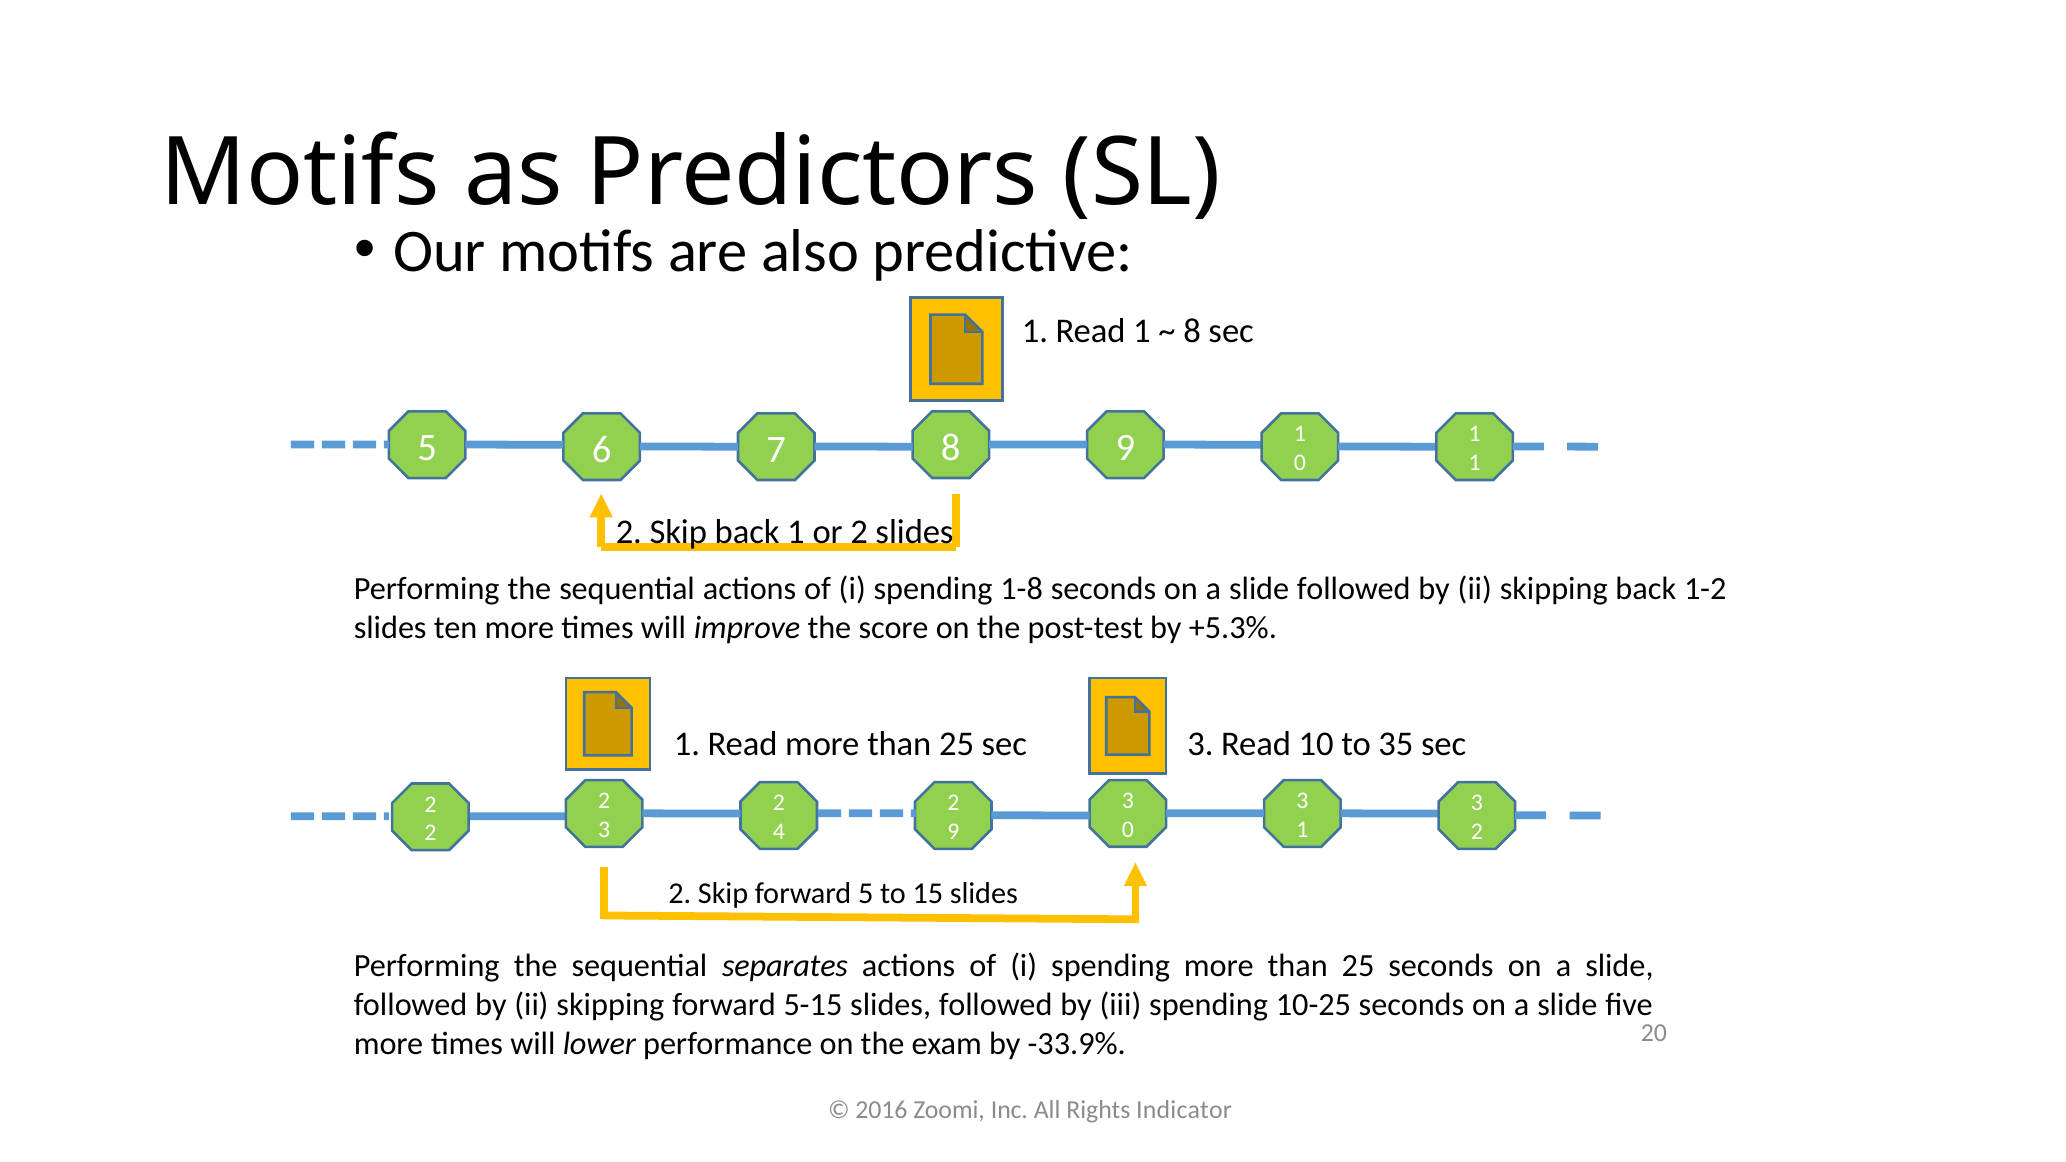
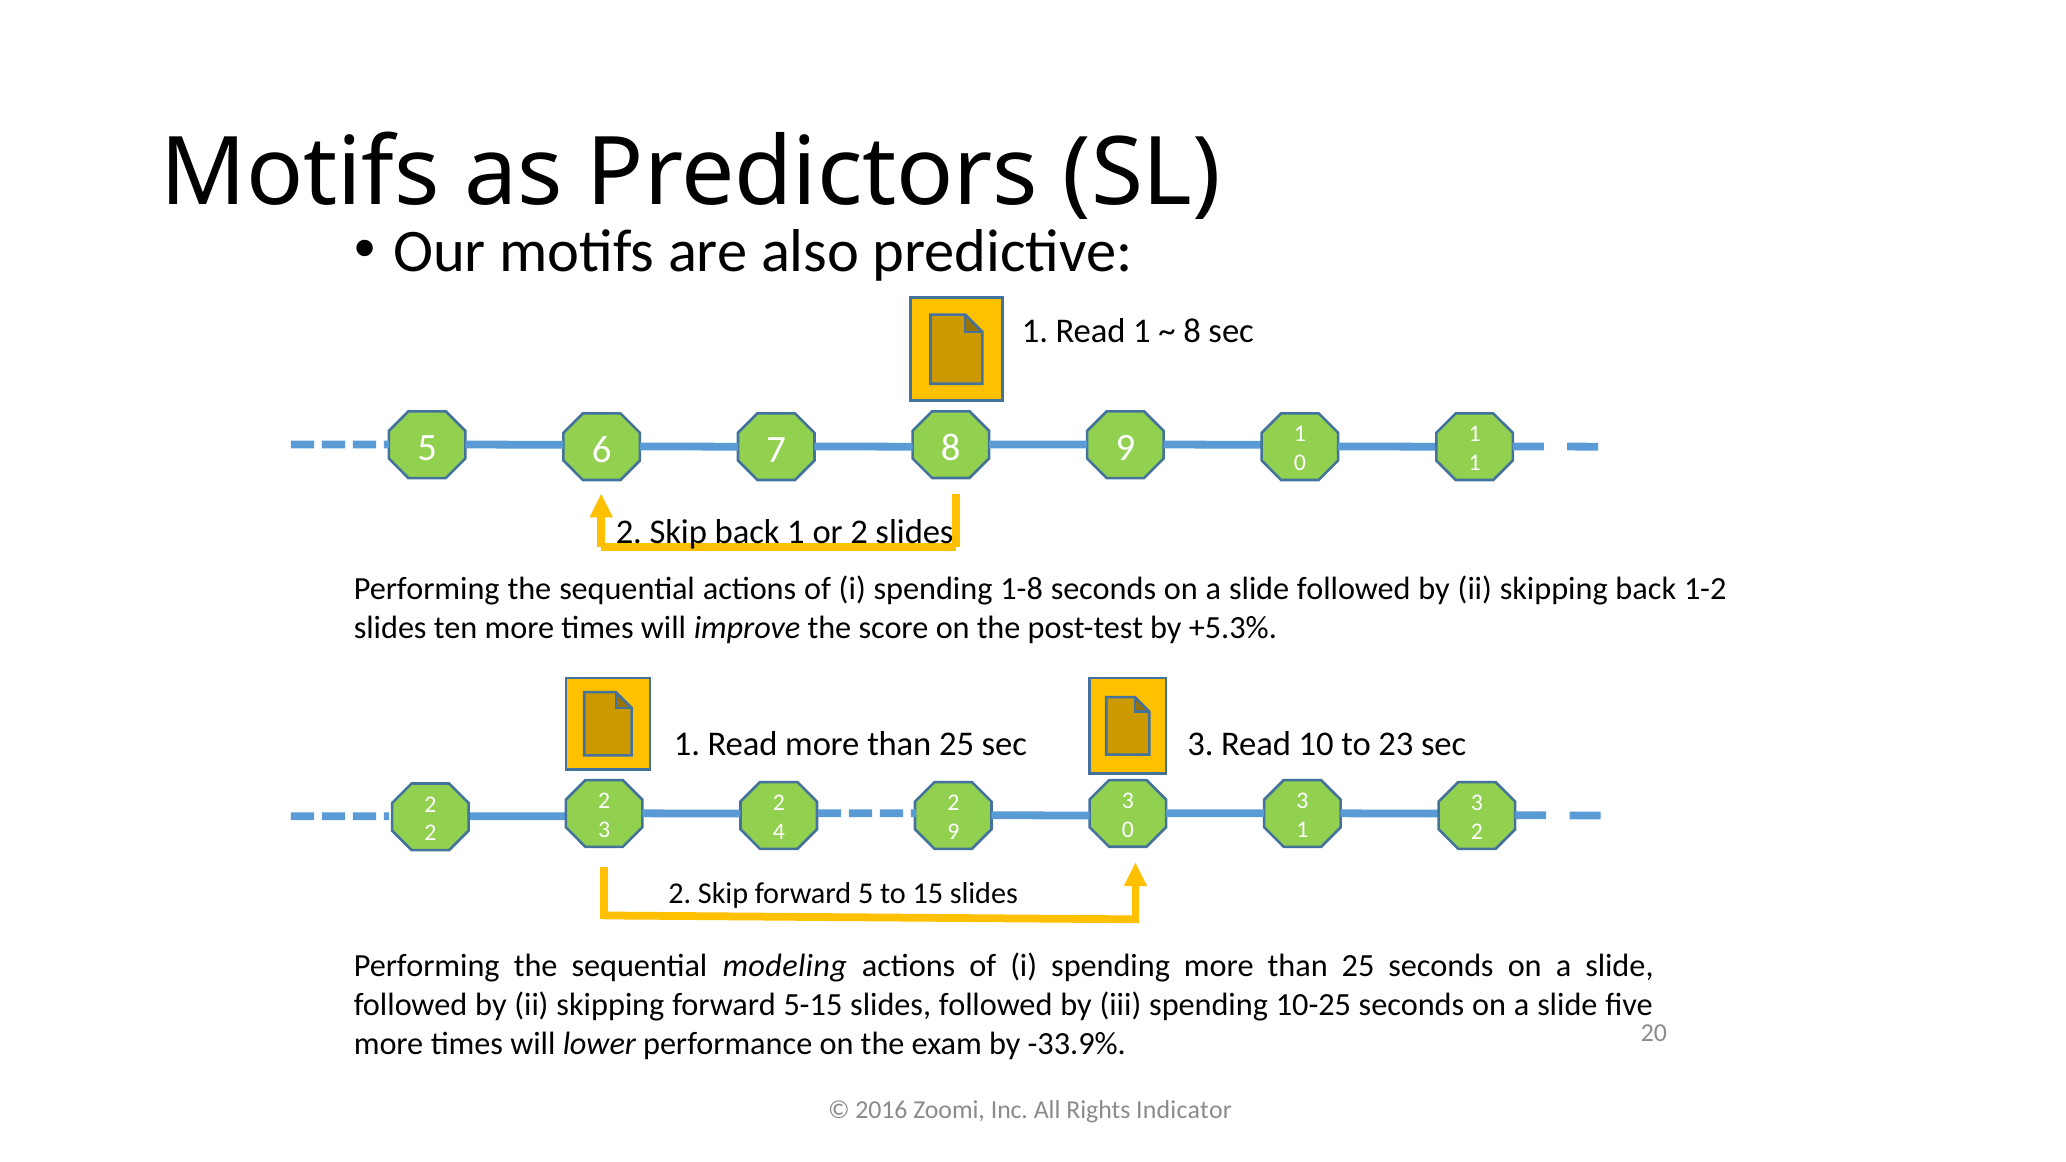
35: 35 -> 23 (1396, 744)
separates: separates -> modeling (785, 966)
